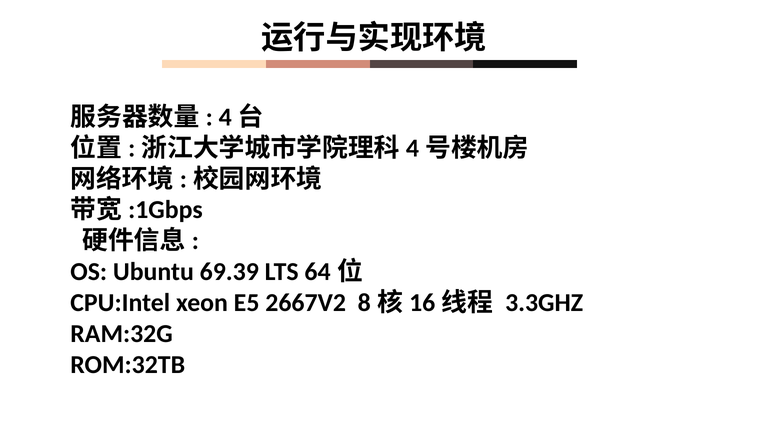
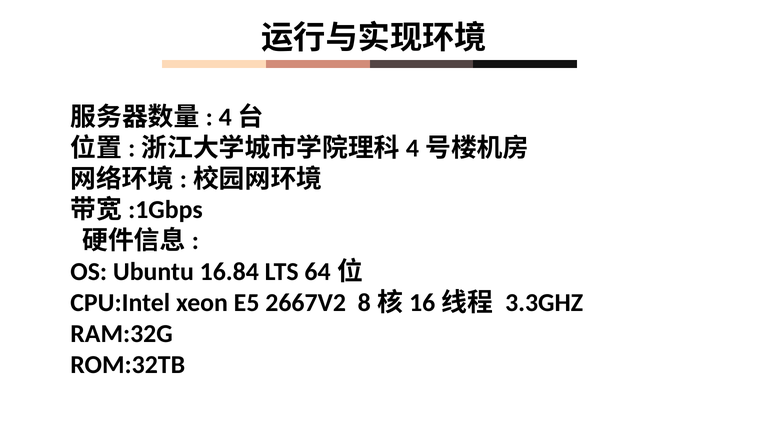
69.39: 69.39 -> 16.84 (229, 272)
